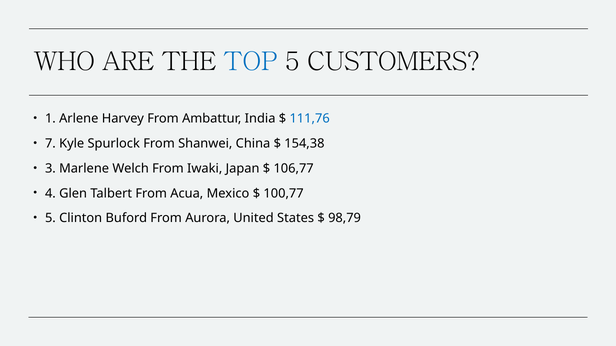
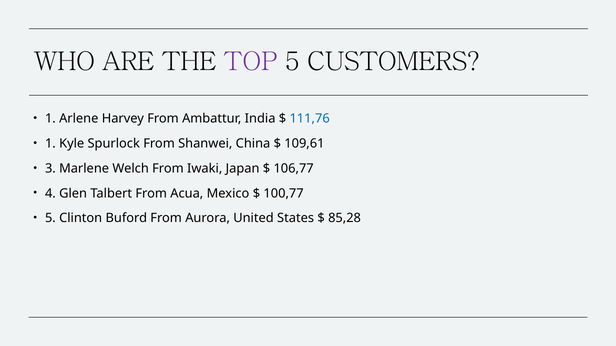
TOP colour: blue -> purple (251, 62)
7: 7 -> 1 (50, 144)
154,38: 154,38 -> 109,61 (304, 144)
98,79: 98,79 -> 85,28 (345, 218)
